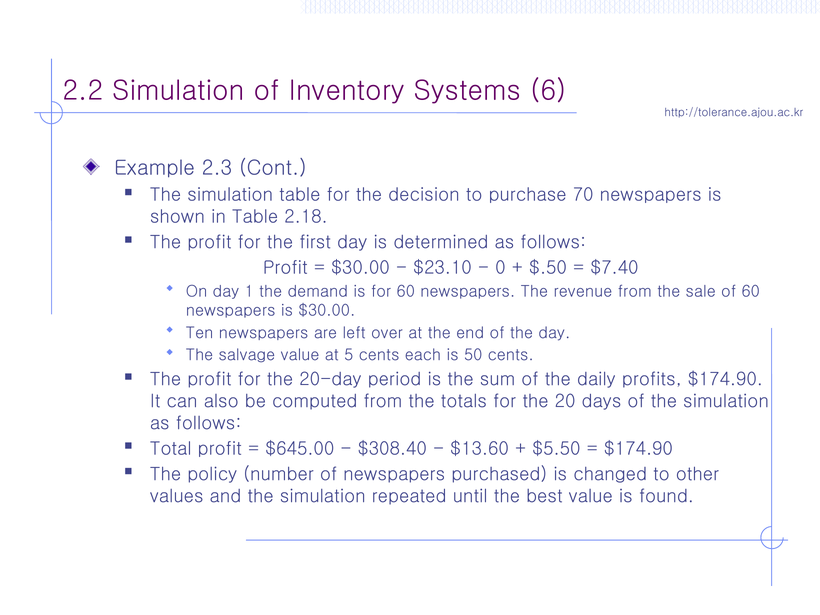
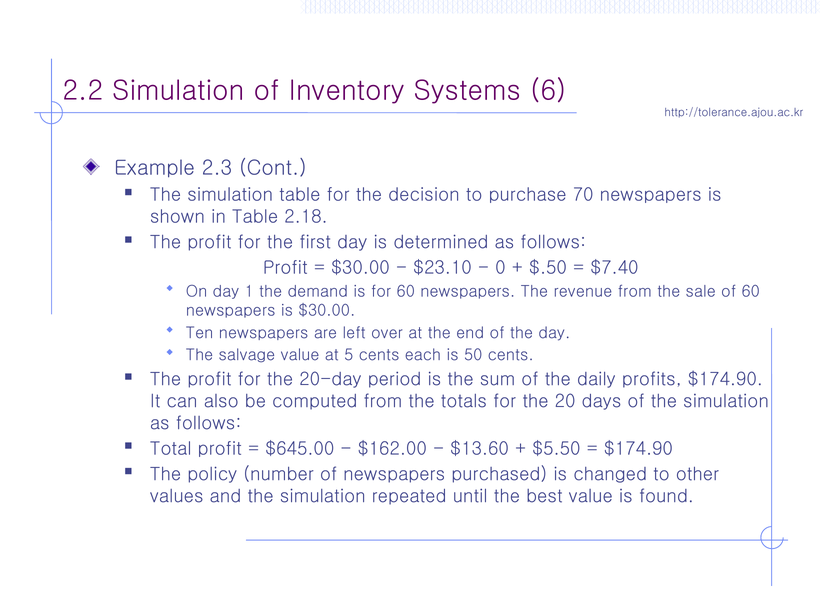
$308.40: $308.40 -> $162.00 (392, 449)
